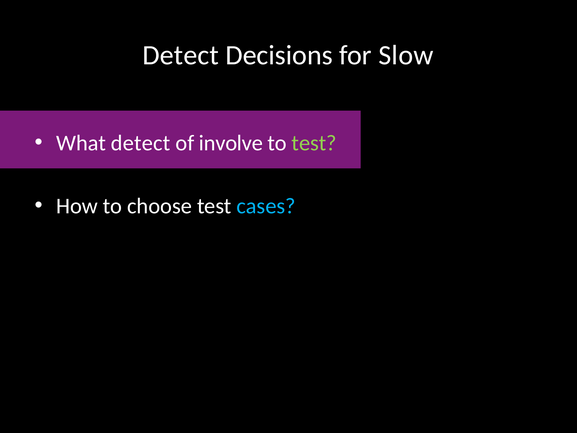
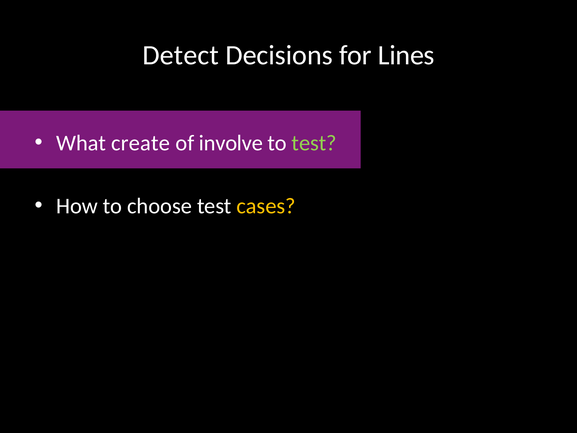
Slow: Slow -> Lines (406, 55)
What detect: detect -> create (141, 143)
cases colour: light blue -> yellow (266, 206)
